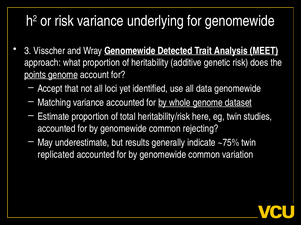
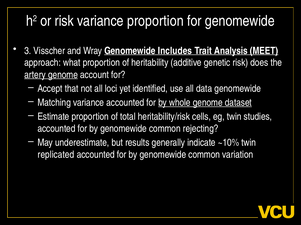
variance underlying: underlying -> proportion (155, 21)
Detected: Detected -> Includes (175, 51)
points: points -> artery (35, 75)
here: here -> cells (202, 117)
~75%: ~75% -> ~10% (228, 143)
